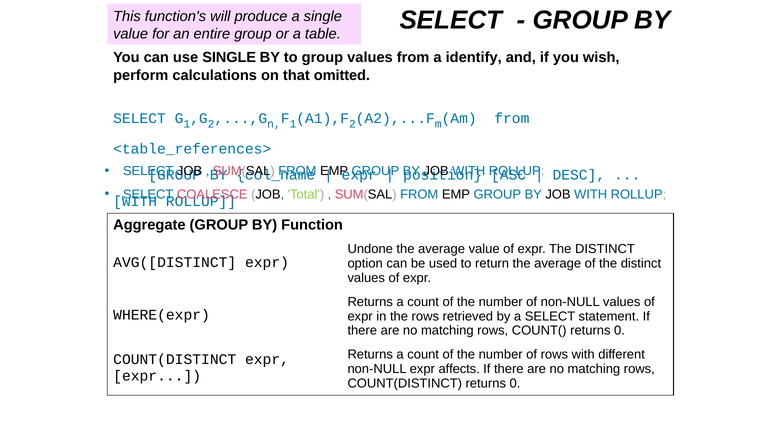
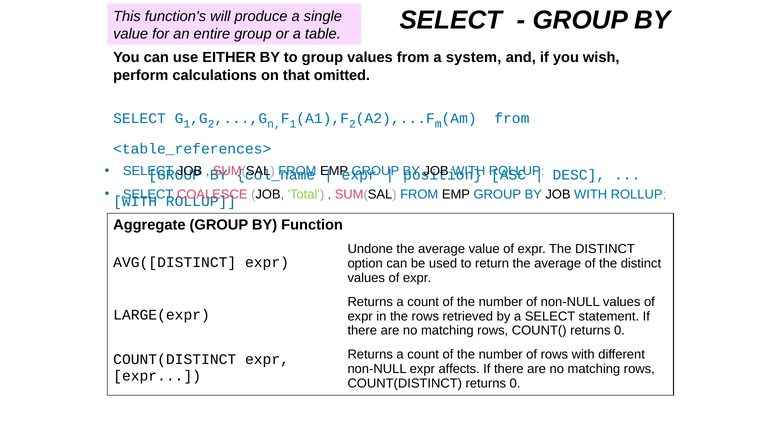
use SINGLE: SINGLE -> EITHER (229, 58)
identify: identify -> system (474, 58)
WHERE(expr: WHERE(expr -> LARGE(expr (162, 315)
